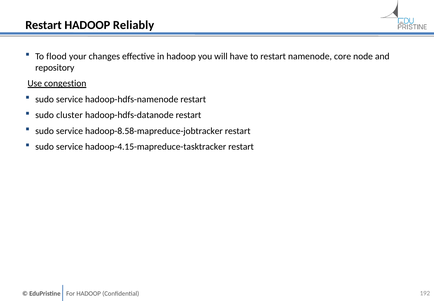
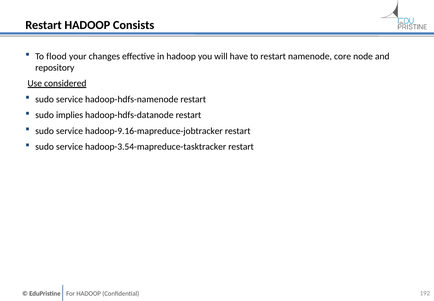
Reliably: Reliably -> Consists (134, 25)
congestion: congestion -> considered (65, 83)
cluster: cluster -> implies (70, 115)
hadoop-8.58-mapreduce-jobtracker: hadoop-8.58-mapreduce-jobtracker -> hadoop-9.16-mapreduce-jobtracker (154, 131)
hadoop-4.15-mapreduce-tasktracker: hadoop-4.15-mapreduce-tasktracker -> hadoop-3.54-mapreduce-tasktracker (156, 147)
